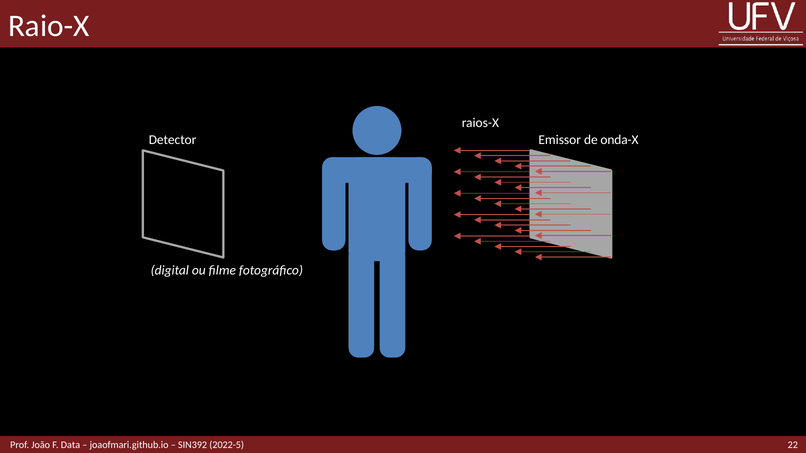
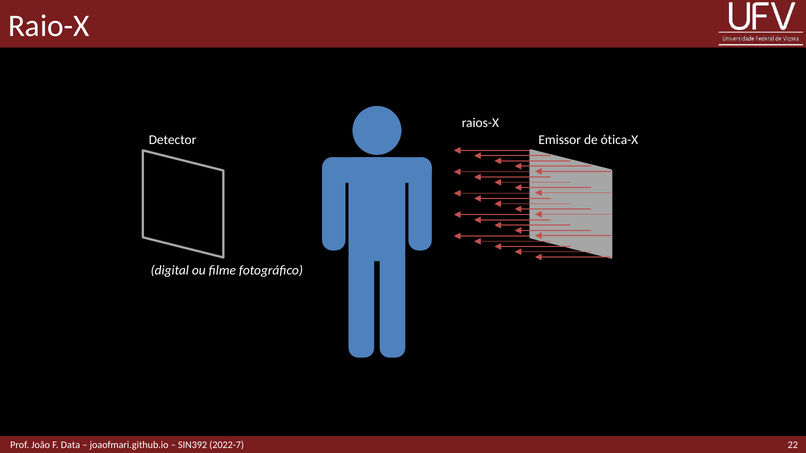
onda-X: onda-X -> ótica-X (619, 140)
2022-5: 2022-5 -> 2022-7 (227, 446)
